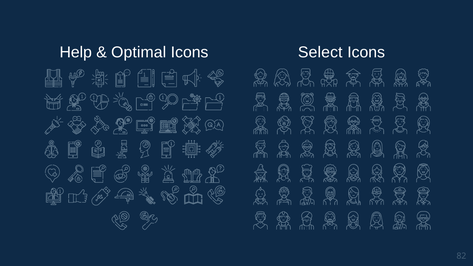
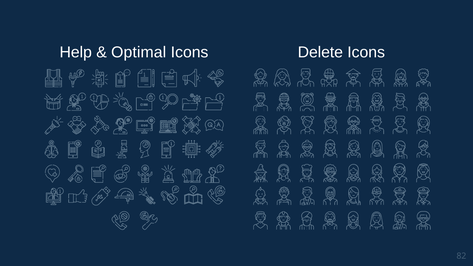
Select: Select -> Delete (320, 52)
